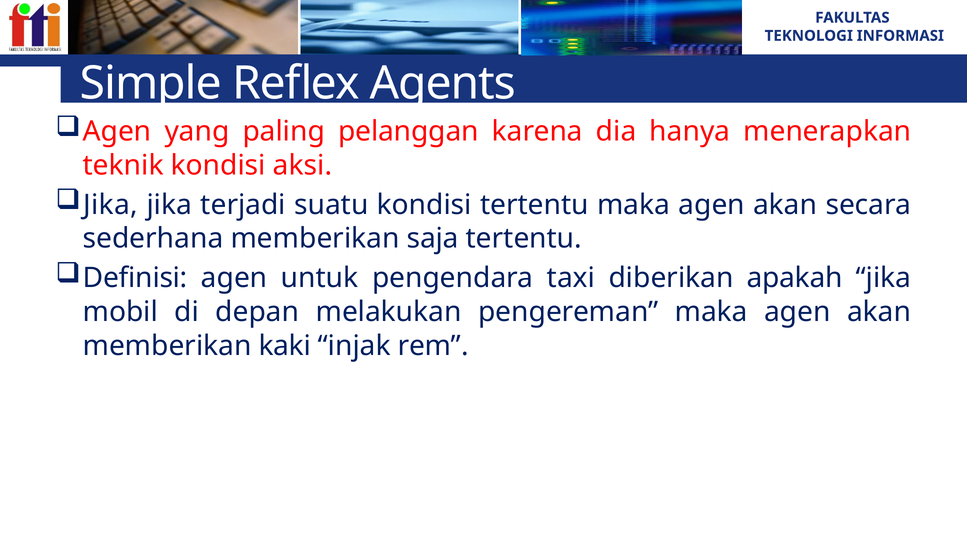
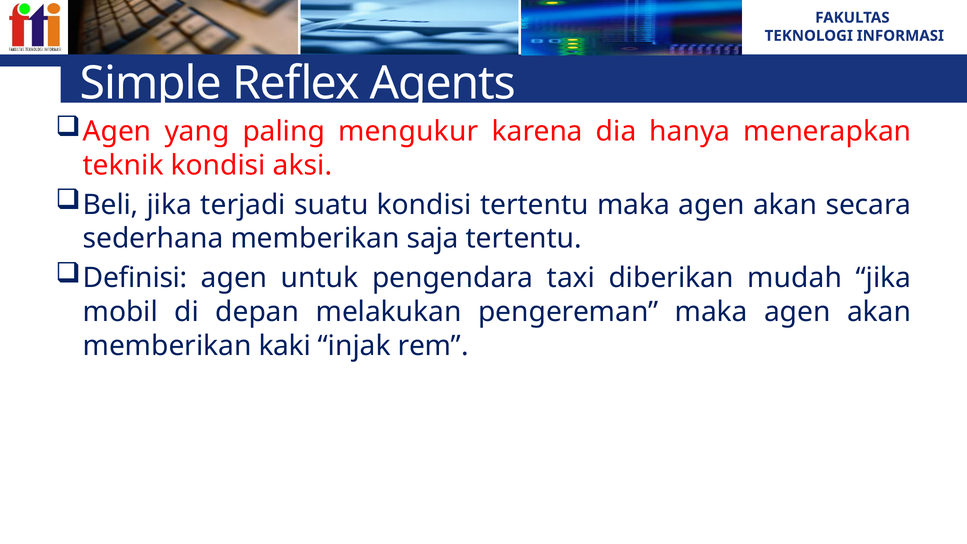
pelanggan: pelanggan -> mengukur (408, 131)
Jika: Jika -> Beli (111, 205)
apakah: apakah -> mudah (795, 278)
